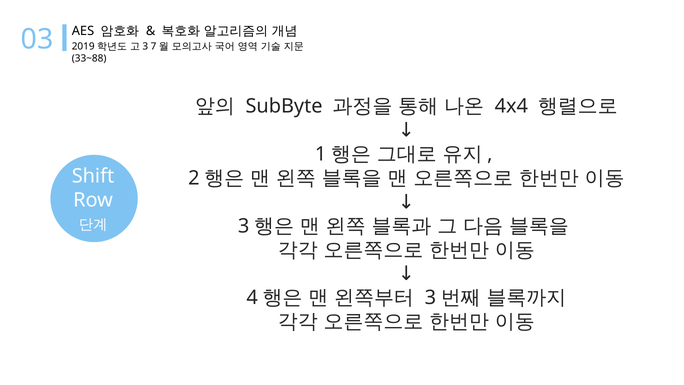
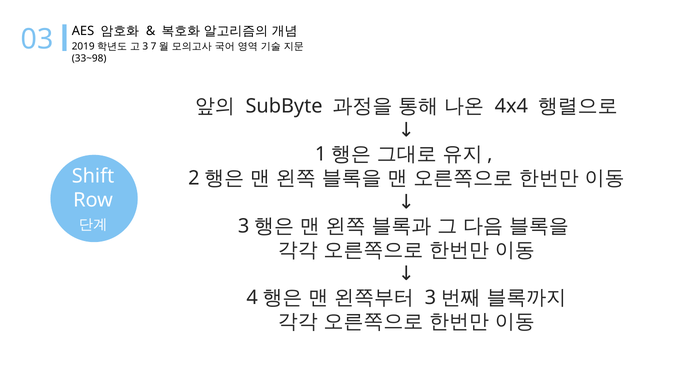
33~88: 33~88 -> 33~98 (89, 59)
